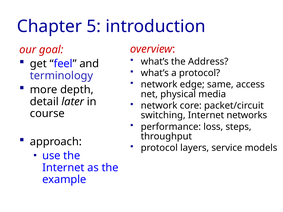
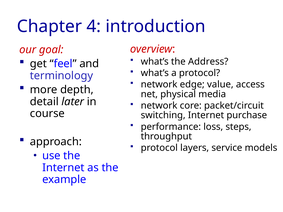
5: 5 -> 4 (94, 26)
same: same -> value (220, 85)
networks: networks -> purchase (247, 115)
